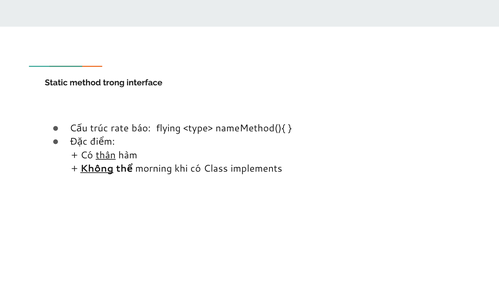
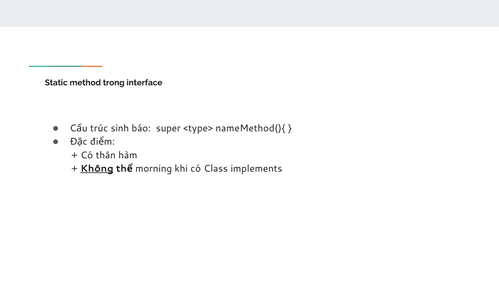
rate: rate -> sinh (120, 128)
flying: flying -> super (168, 128)
thân underline: present -> none (106, 155)
